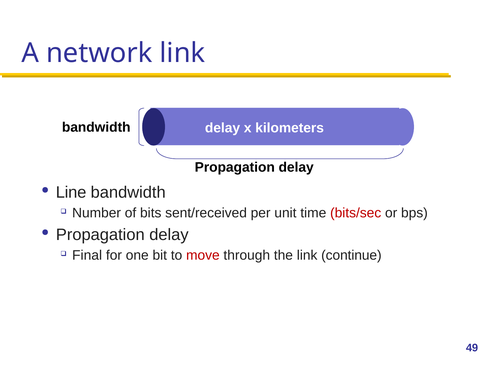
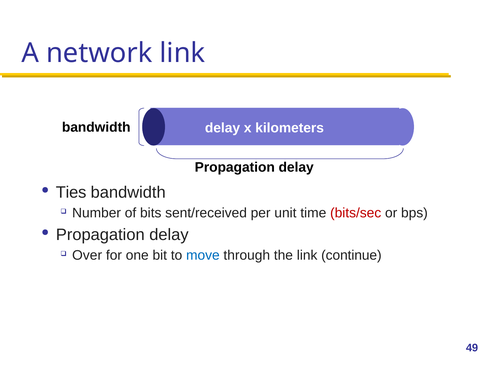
Line: Line -> Ties (71, 192)
Final: Final -> Over (87, 255)
move colour: red -> blue (203, 255)
